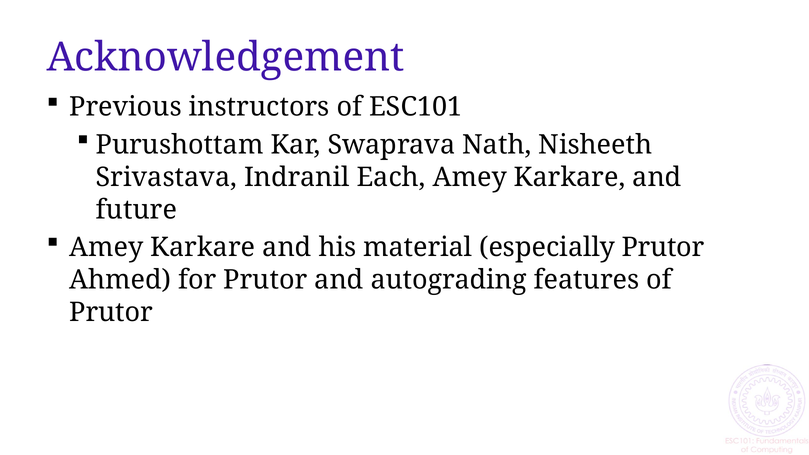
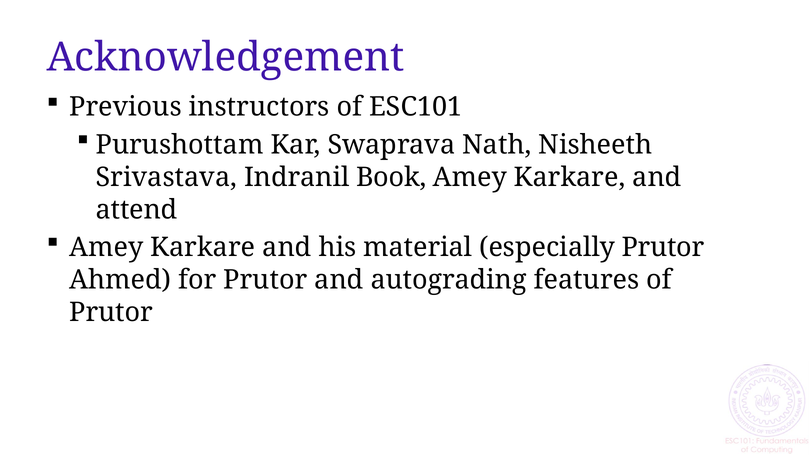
Each: Each -> Book (391, 177)
future: future -> attend (137, 210)
